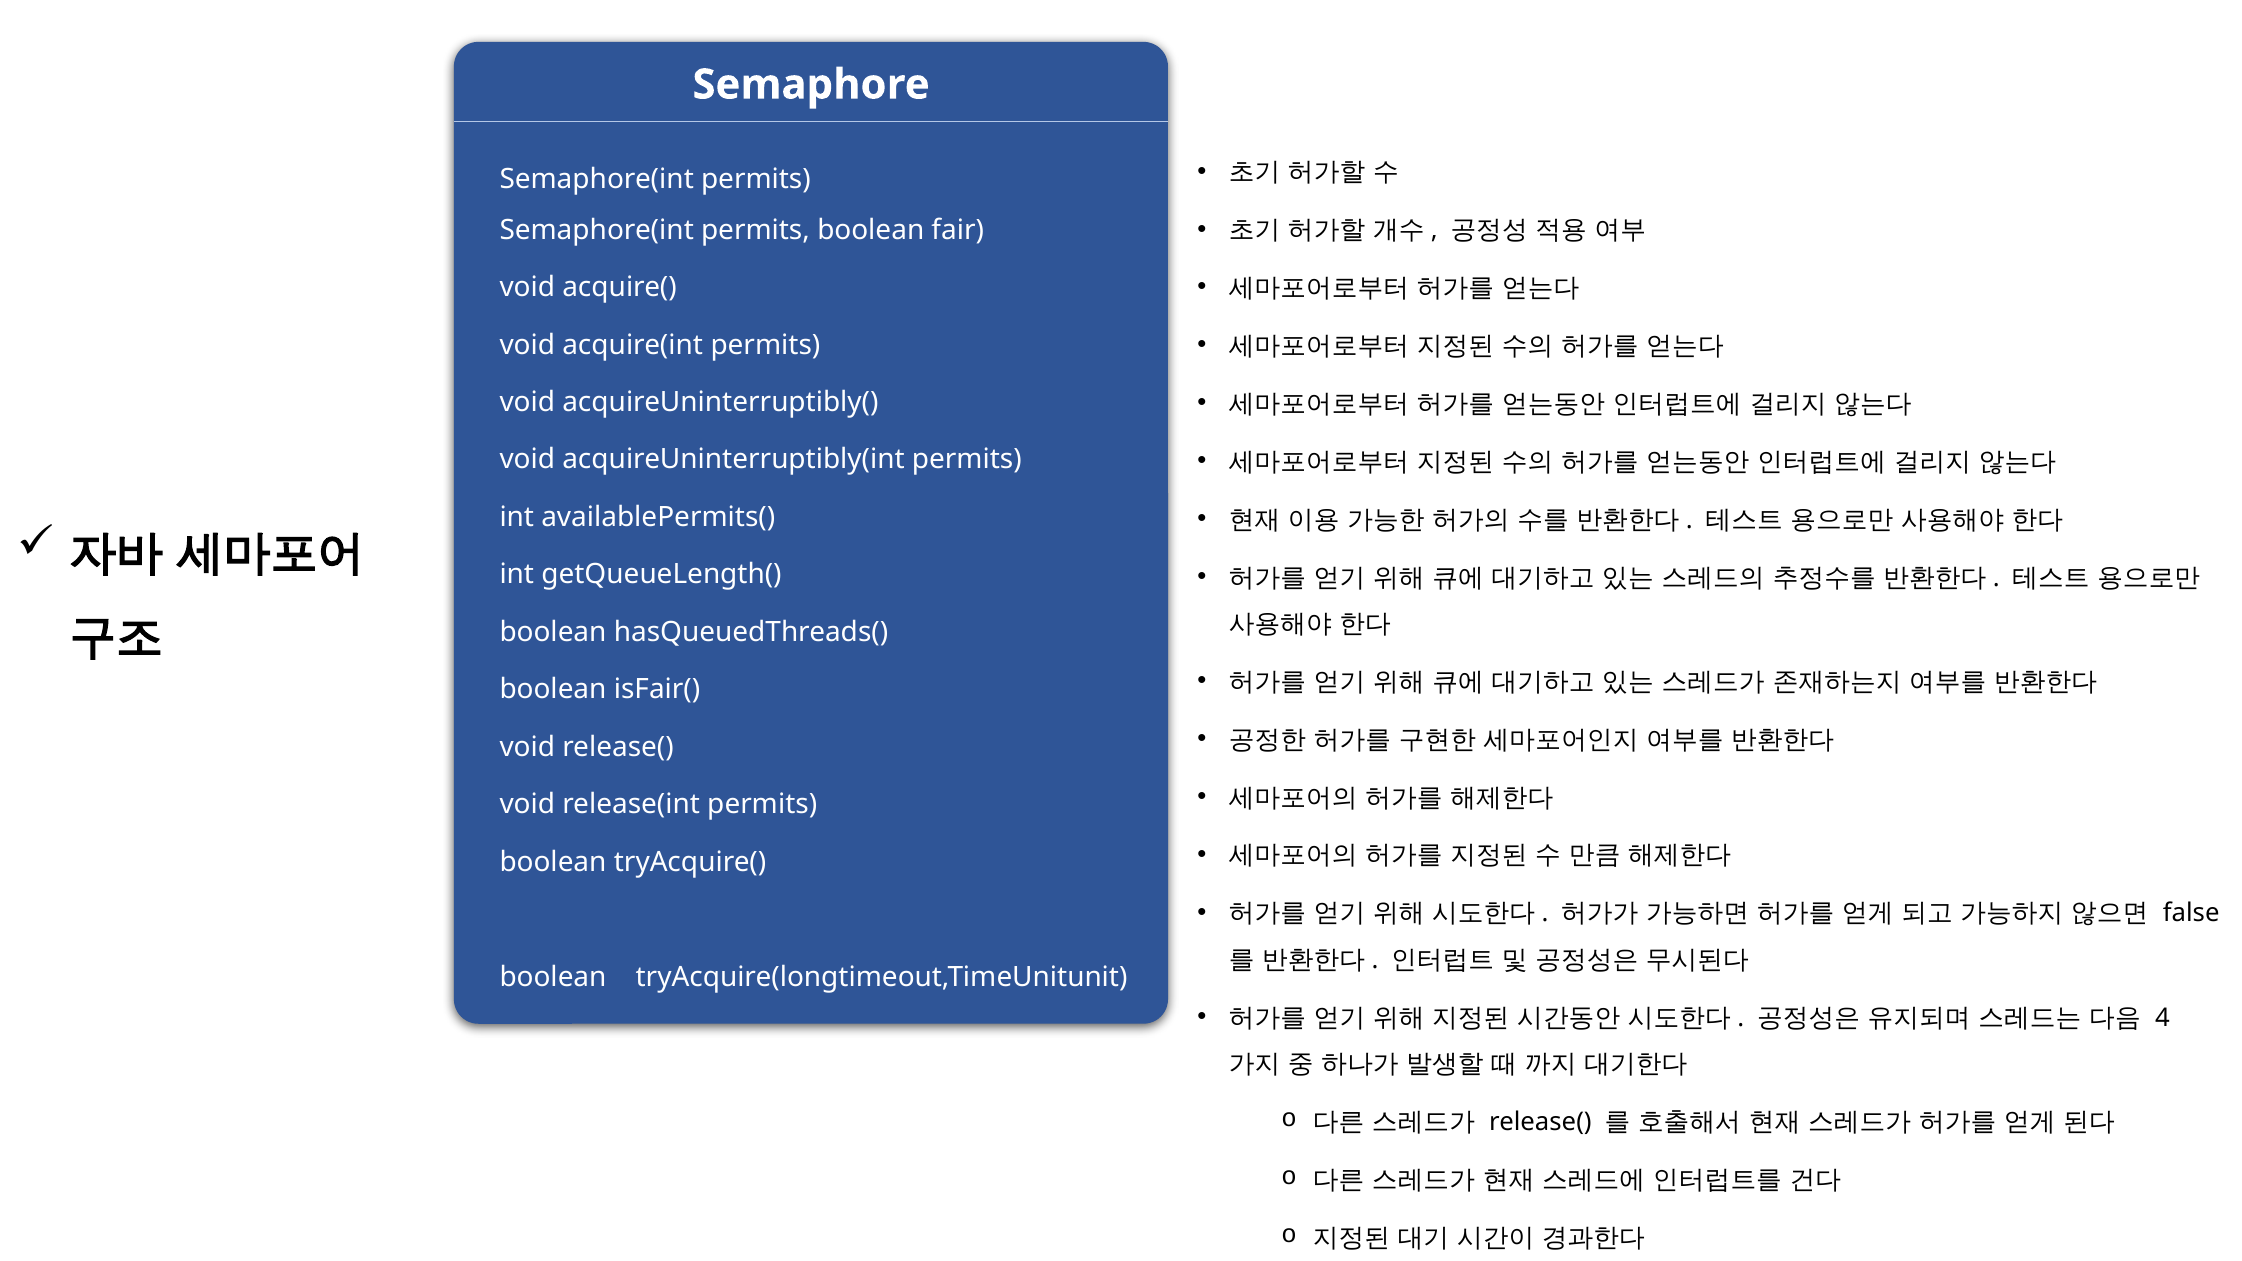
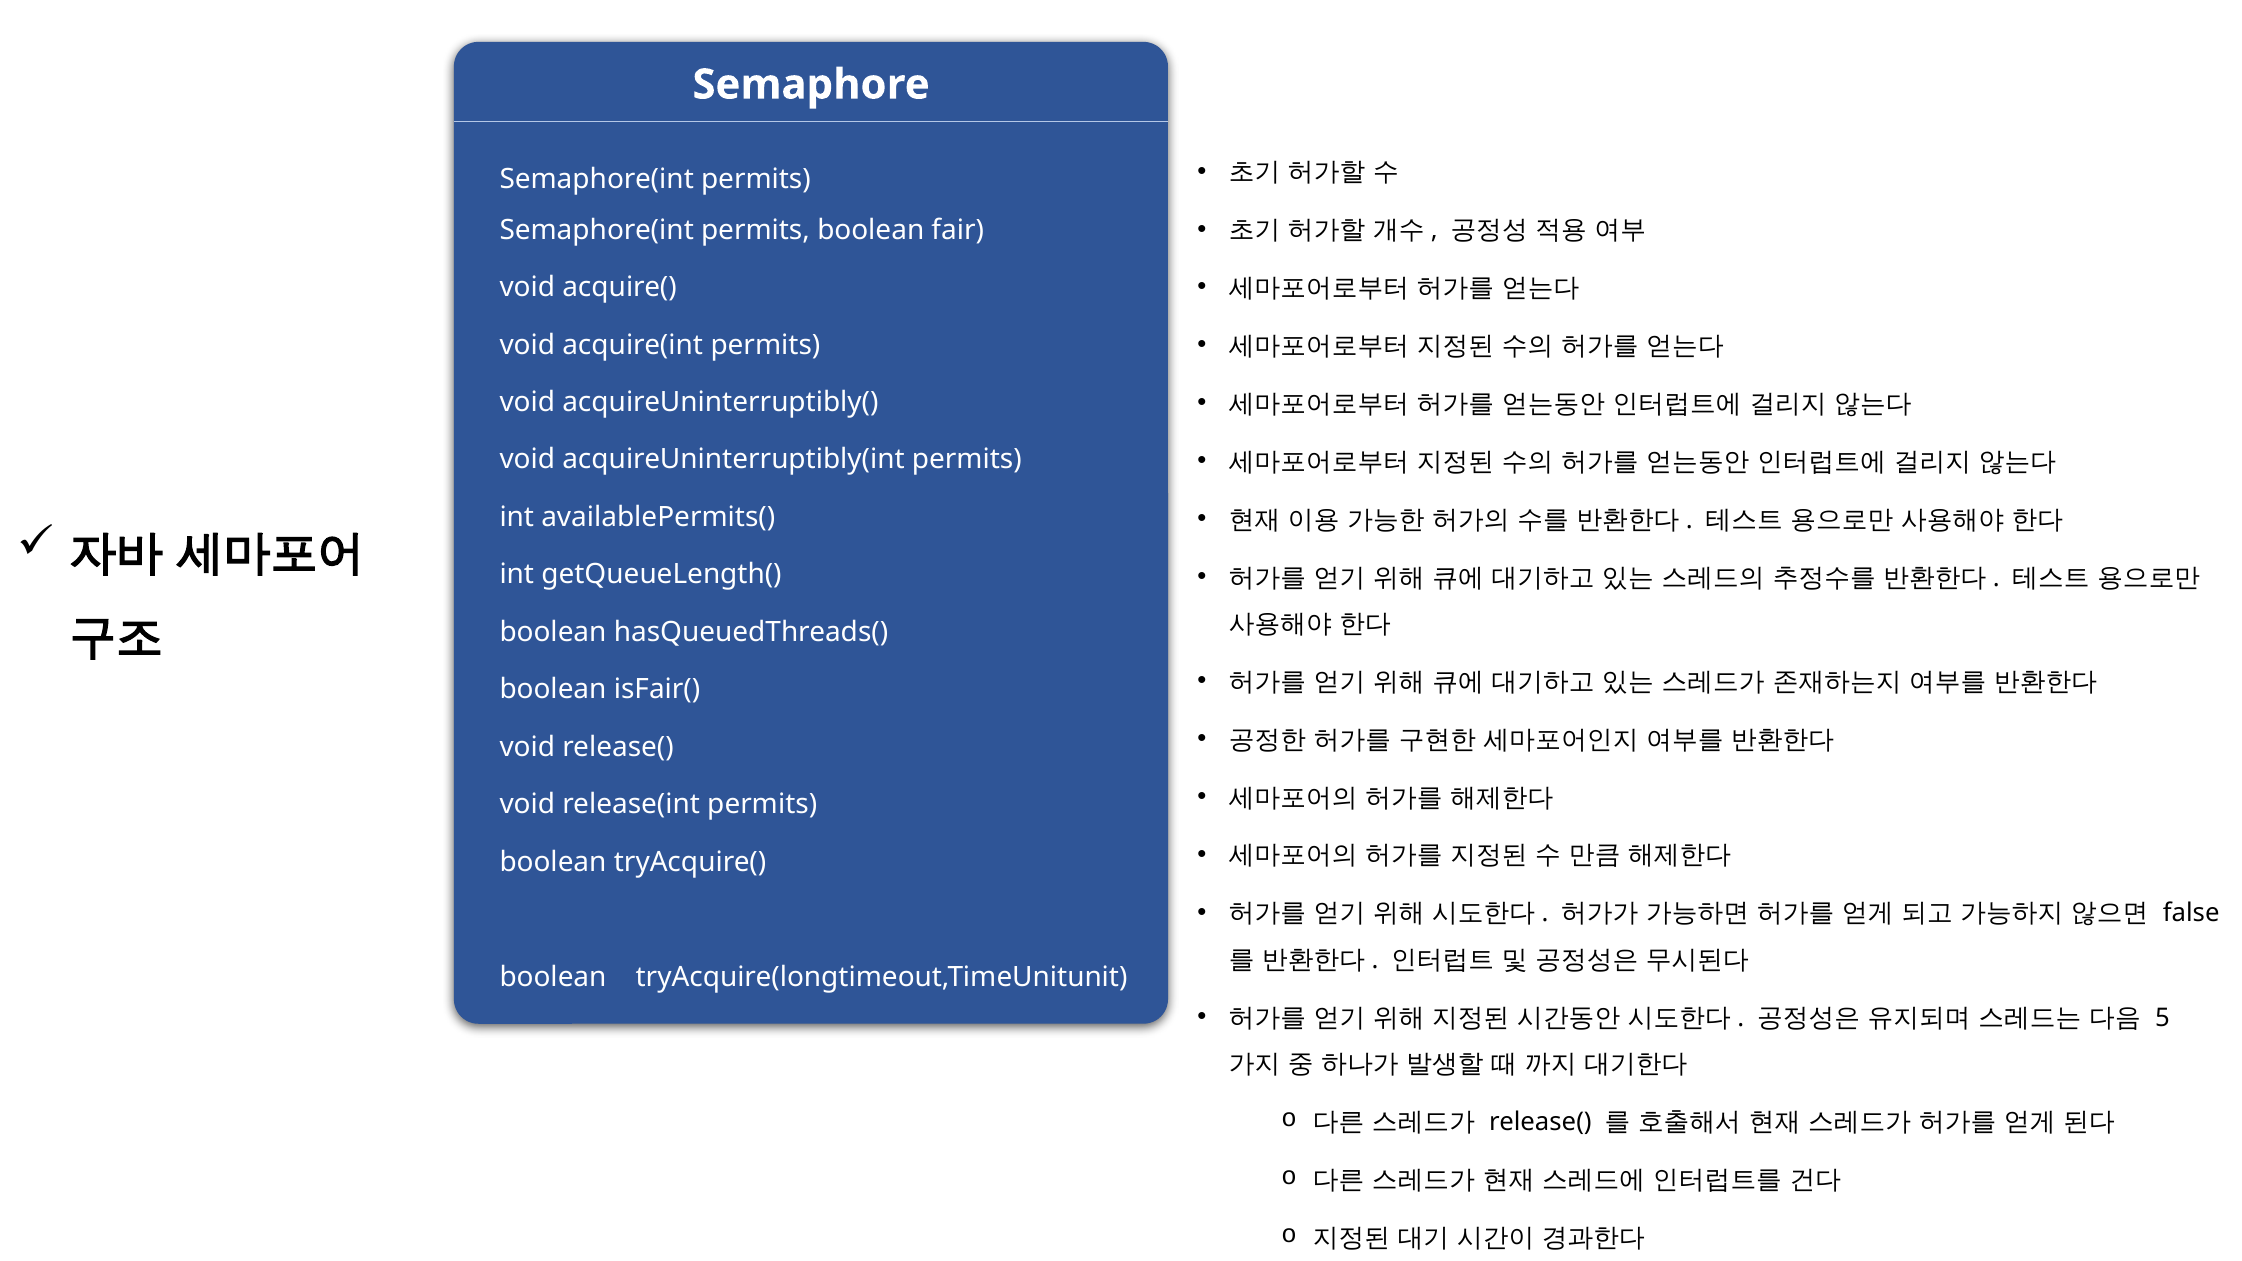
4: 4 -> 5 (2162, 1018)
